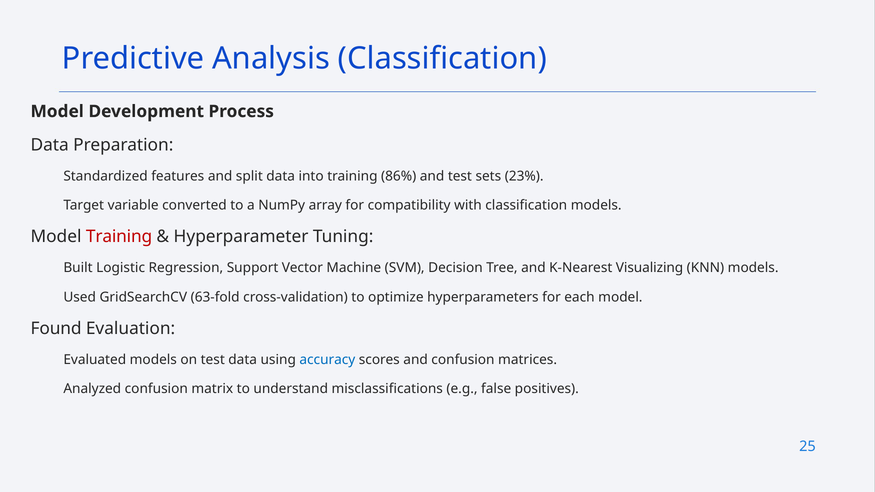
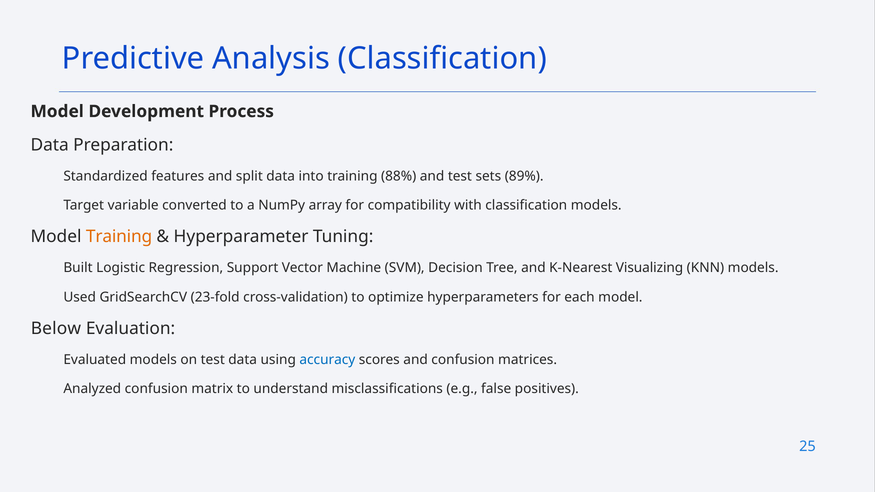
86%: 86% -> 88% (399, 176)
23%: 23% -> 89% (524, 176)
Training colour: red -> orange (119, 237)
63-fold: 63-fold -> 23-fold (215, 297)
Found: Found -> Below (56, 329)
